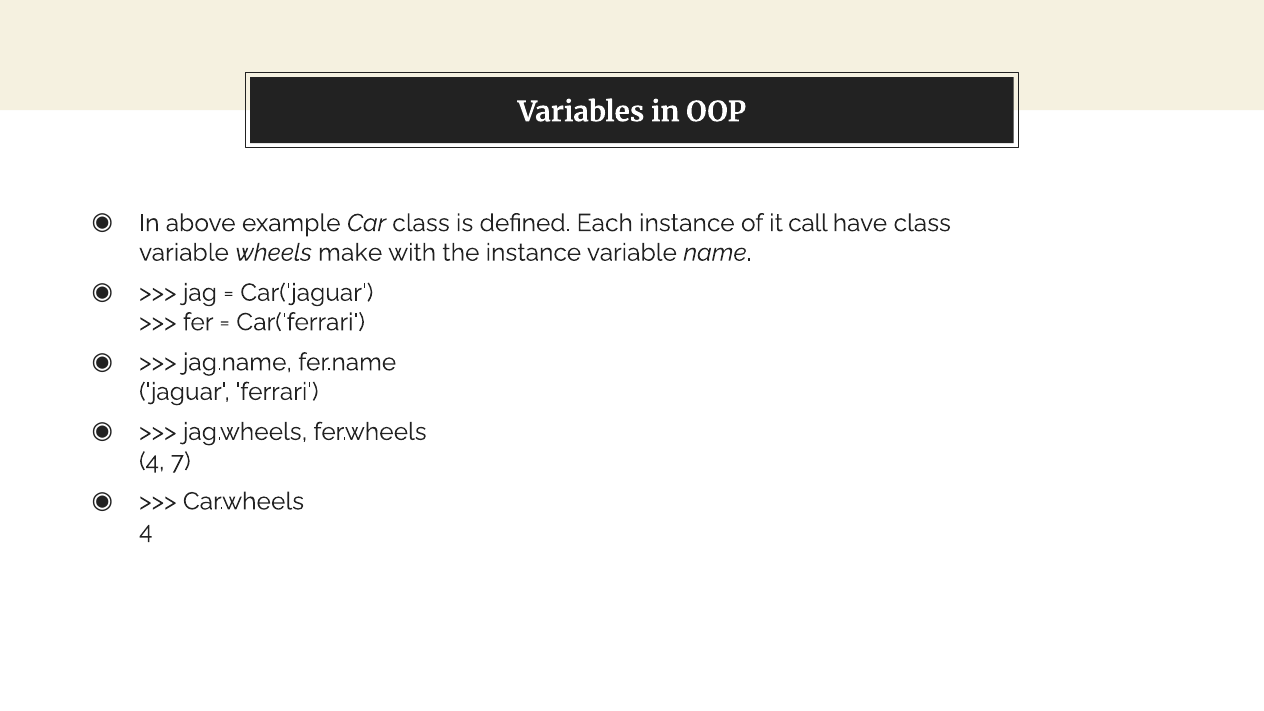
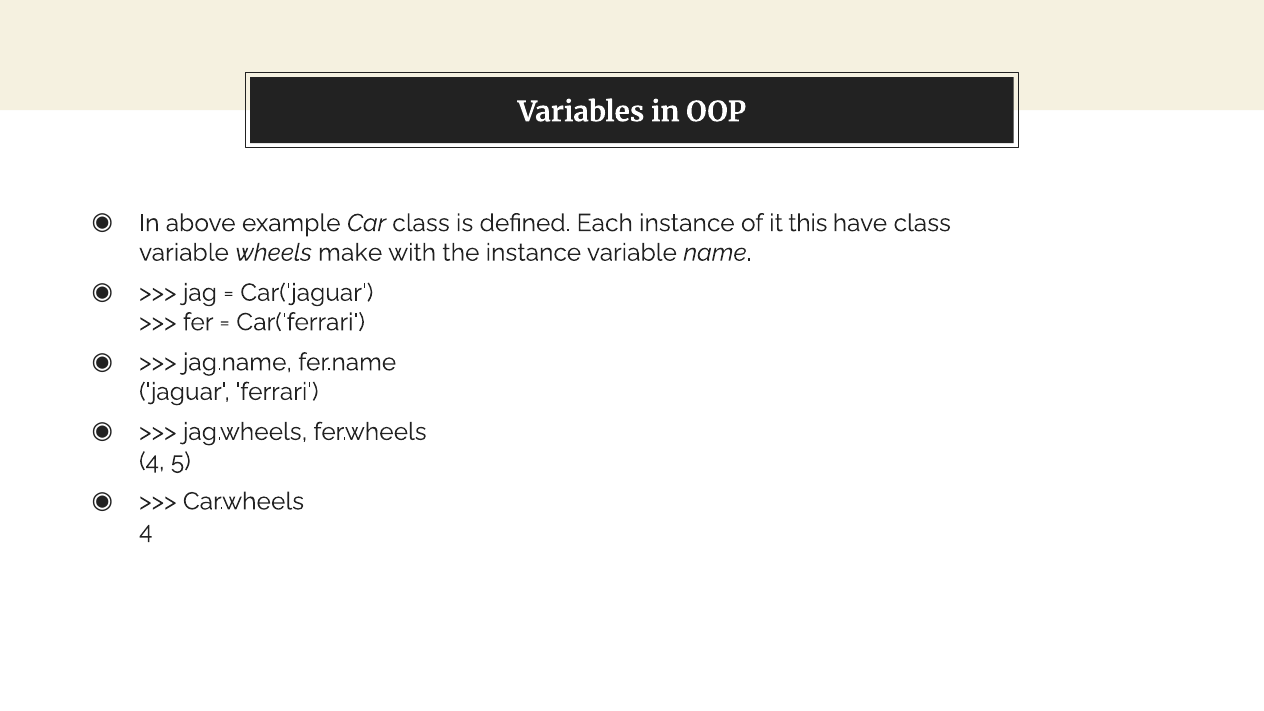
call: call -> this (808, 223)
7: 7 -> 5 (181, 461)
